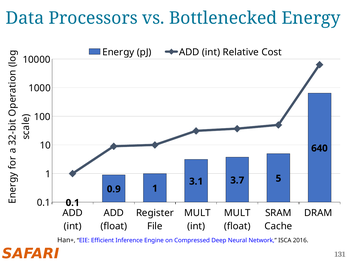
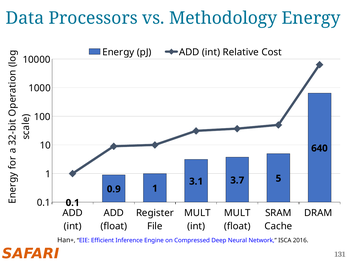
Bottlenecked: Bottlenecked -> Methodology (223, 18)
